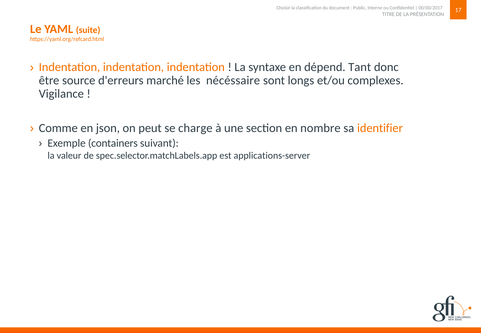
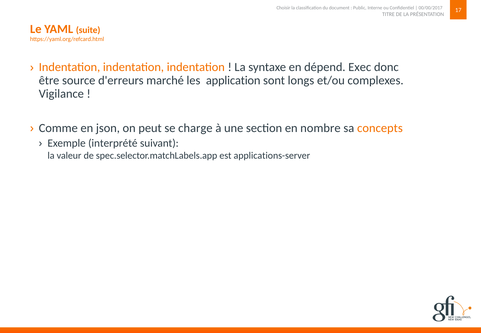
Tant: Tant -> Exec (360, 67)
nécéssaire: nécéssaire -> application (233, 81)
identifier: identifier -> concepts (380, 128)
containers: containers -> interprété (113, 143)
